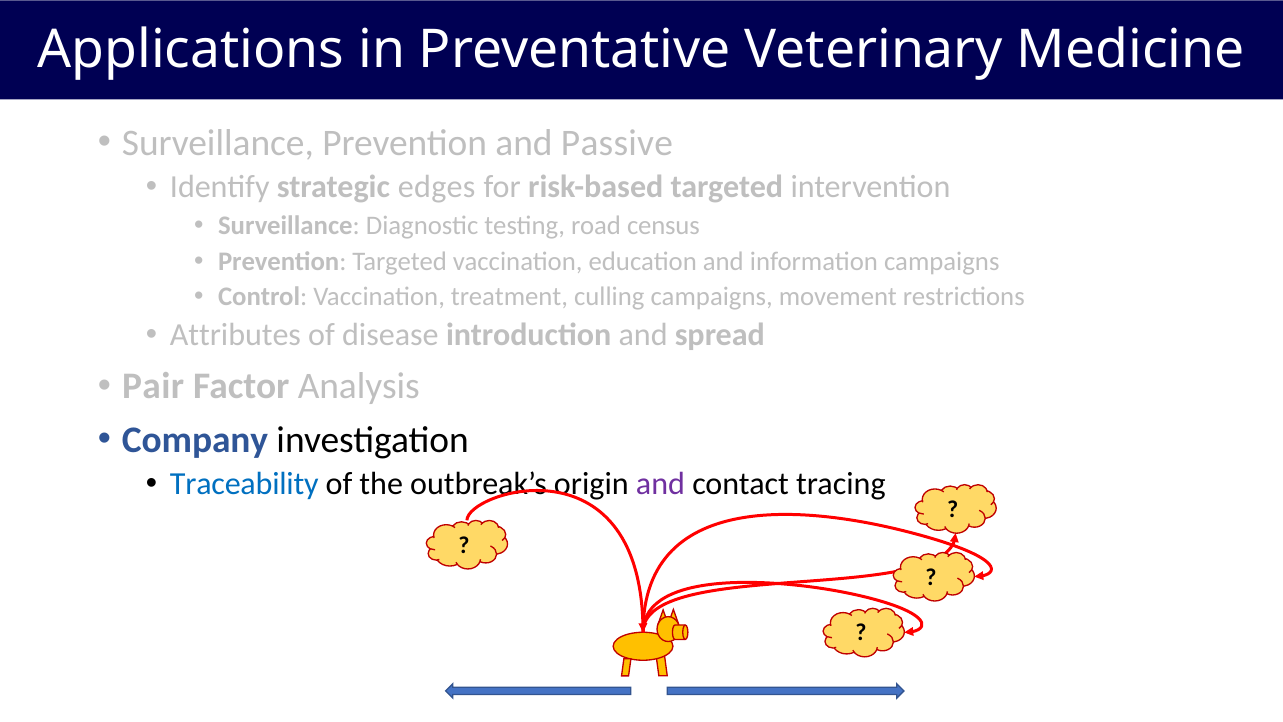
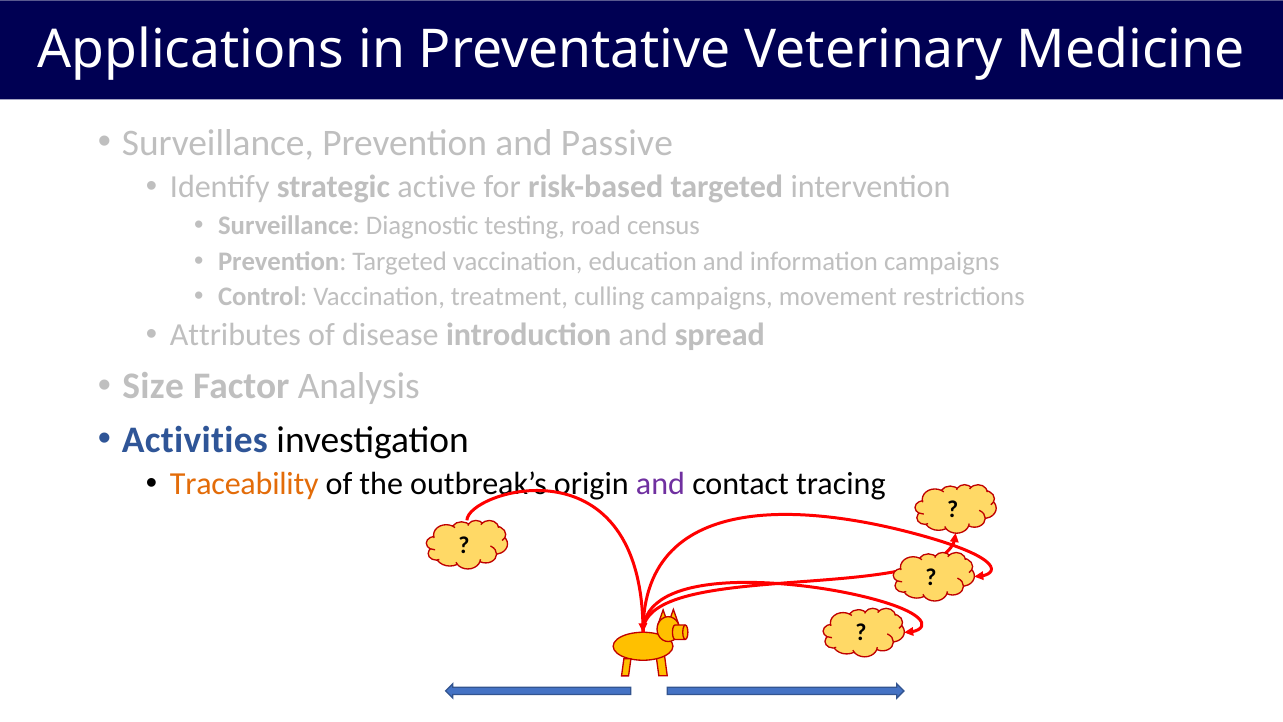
edges: edges -> active (437, 187)
Pair: Pair -> Size (153, 386)
Company: Company -> Activities (195, 440)
Traceability colour: blue -> orange (244, 484)
